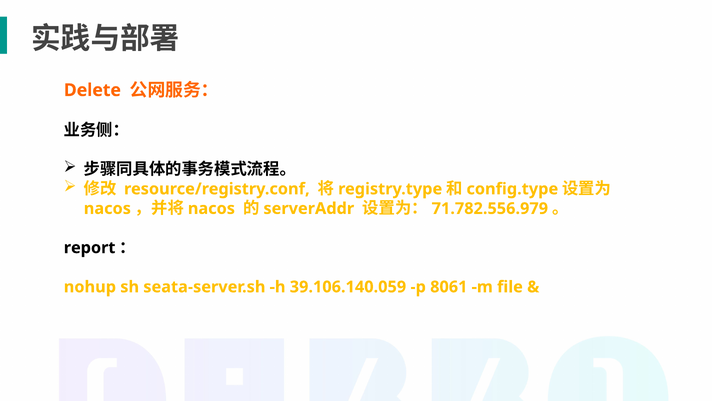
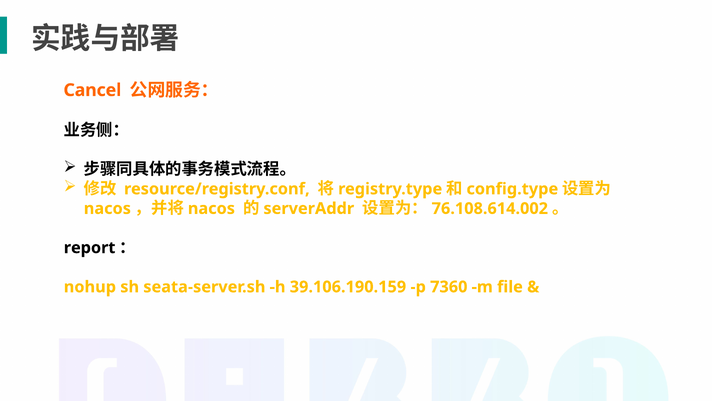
Delete: Delete -> Cancel (92, 90)
71.782.556.979: 71.782.556.979 -> 76.108.614.002 (490, 208)
39.106.140.059: 39.106.140.059 -> 39.106.190.159 (348, 287)
8061: 8061 -> 7360 (449, 287)
